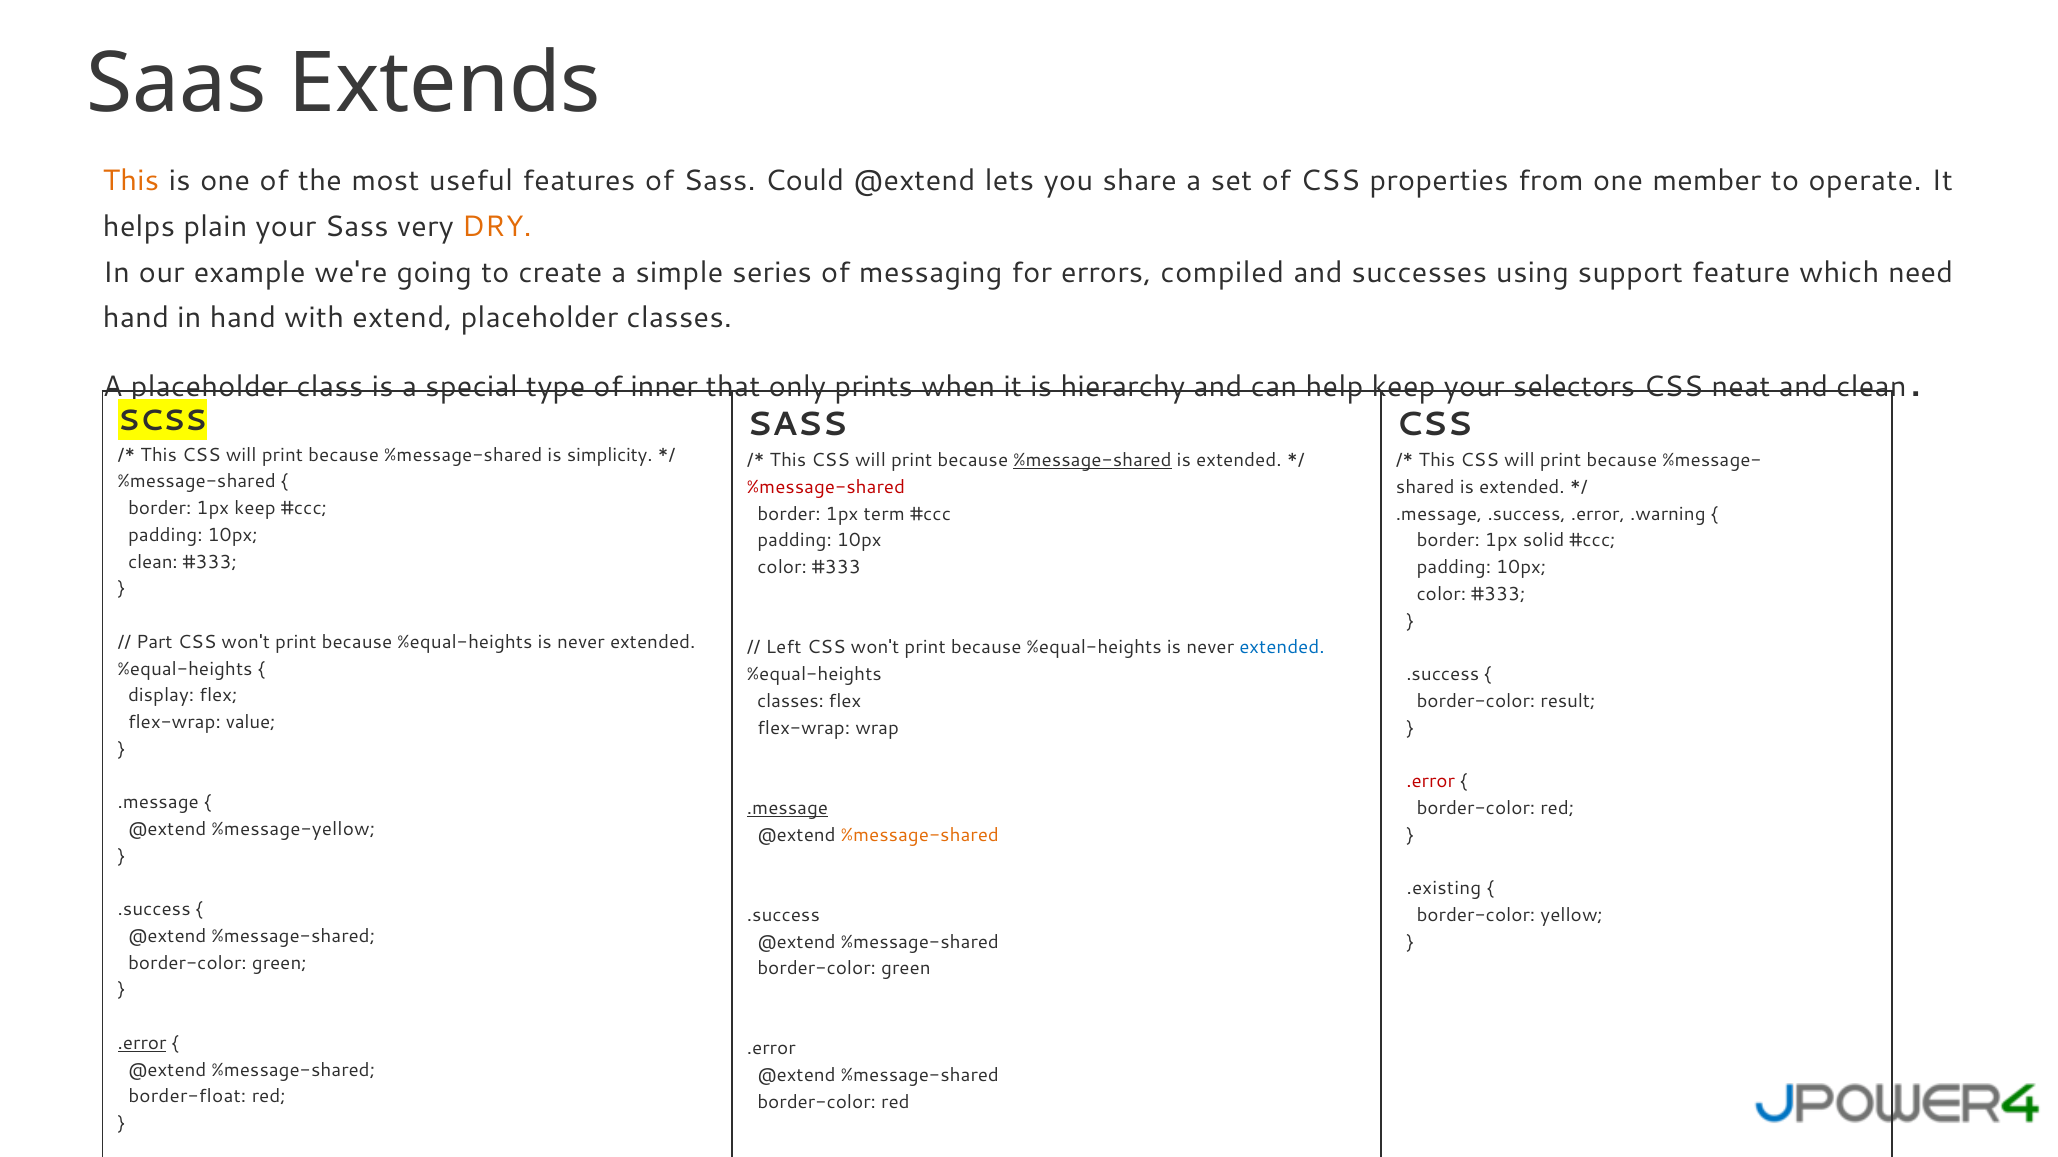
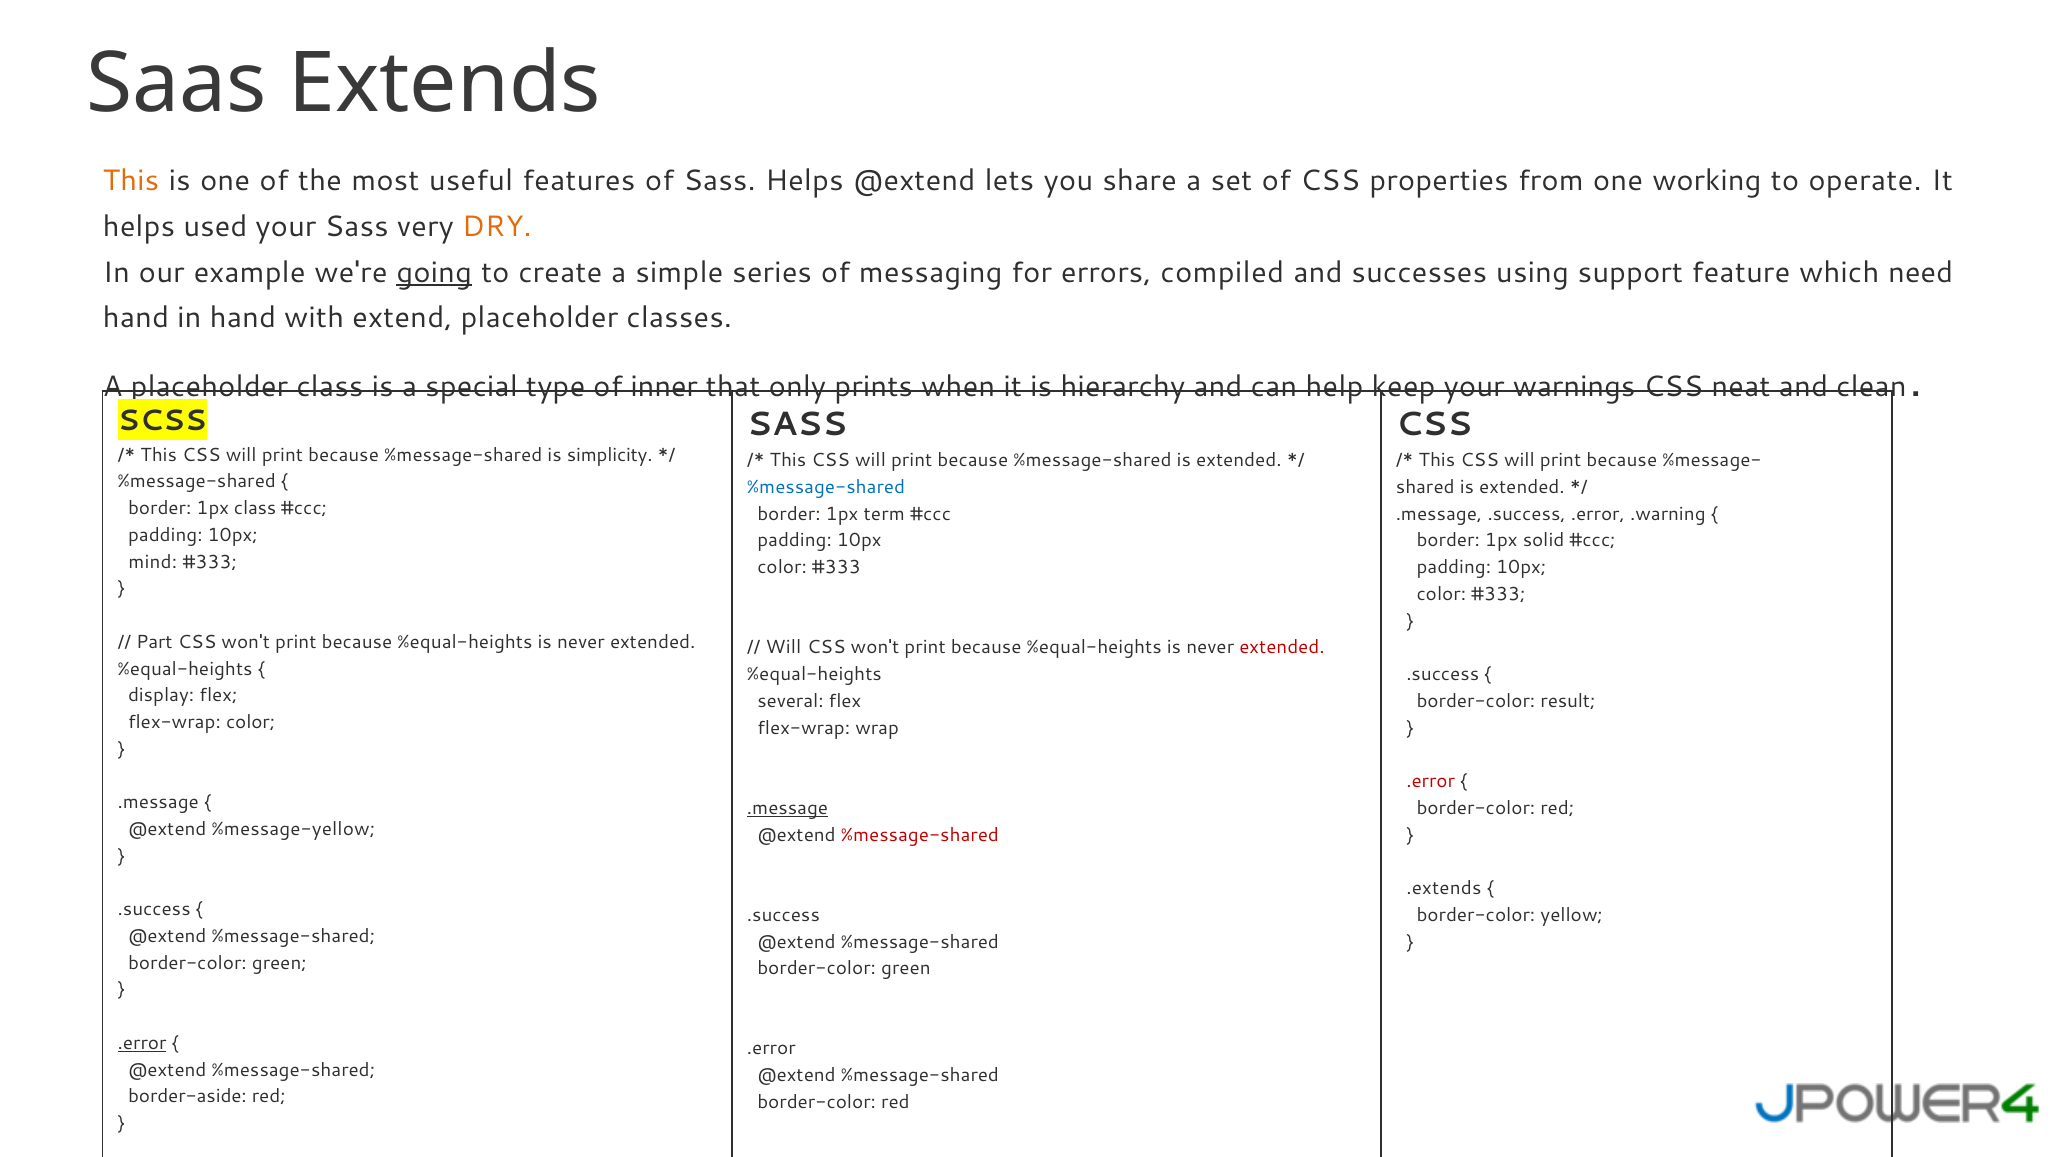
Sass Could: Could -> Helps (804, 181)
member: member -> working (1707, 181)
plain: plain -> used (215, 227)
going underline: none -> present (434, 272)
selectors: selectors -> warnings (1574, 387)
%message-shared underline: present -> none (1093, 461)
%message-shared colour: red -> blue (826, 487)
1px keep: keep -> class (255, 509)
clean: clean -> mind (153, 562)
Left: Left -> Will (784, 648)
extended colour: blue -> red (1282, 648)
classes: classes -> several (790, 701)
flex-wrap value: value -> color (251, 723)
%message-shared colour: orange -> red (920, 835)
.existing: .existing -> .extends (1444, 889)
border-float: border-float -> border-aside (187, 1097)
